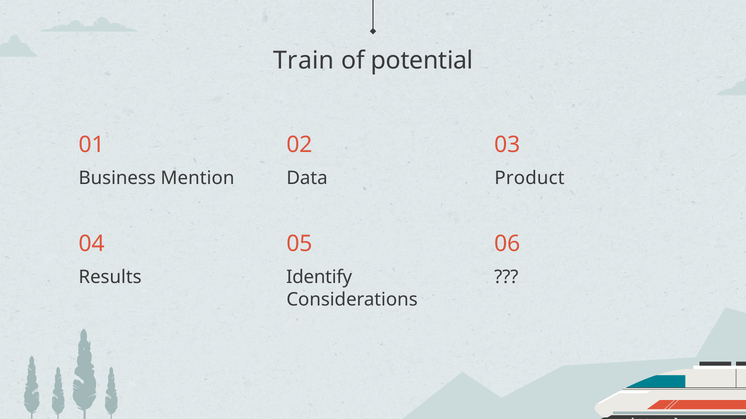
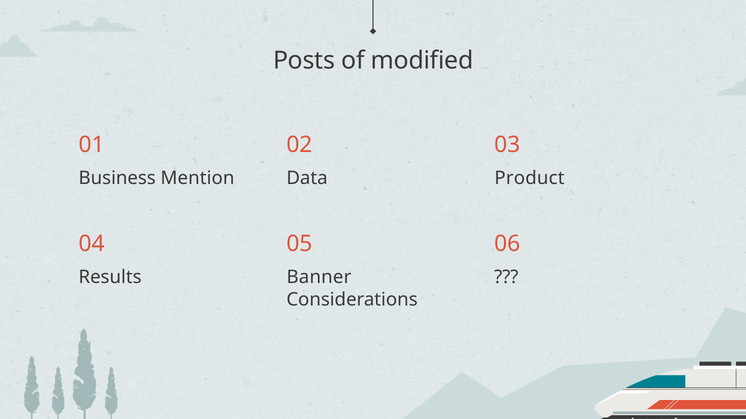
Train: Train -> Posts (304, 60)
potential: potential -> modified (422, 60)
Identify: Identify -> Banner (319, 278)
